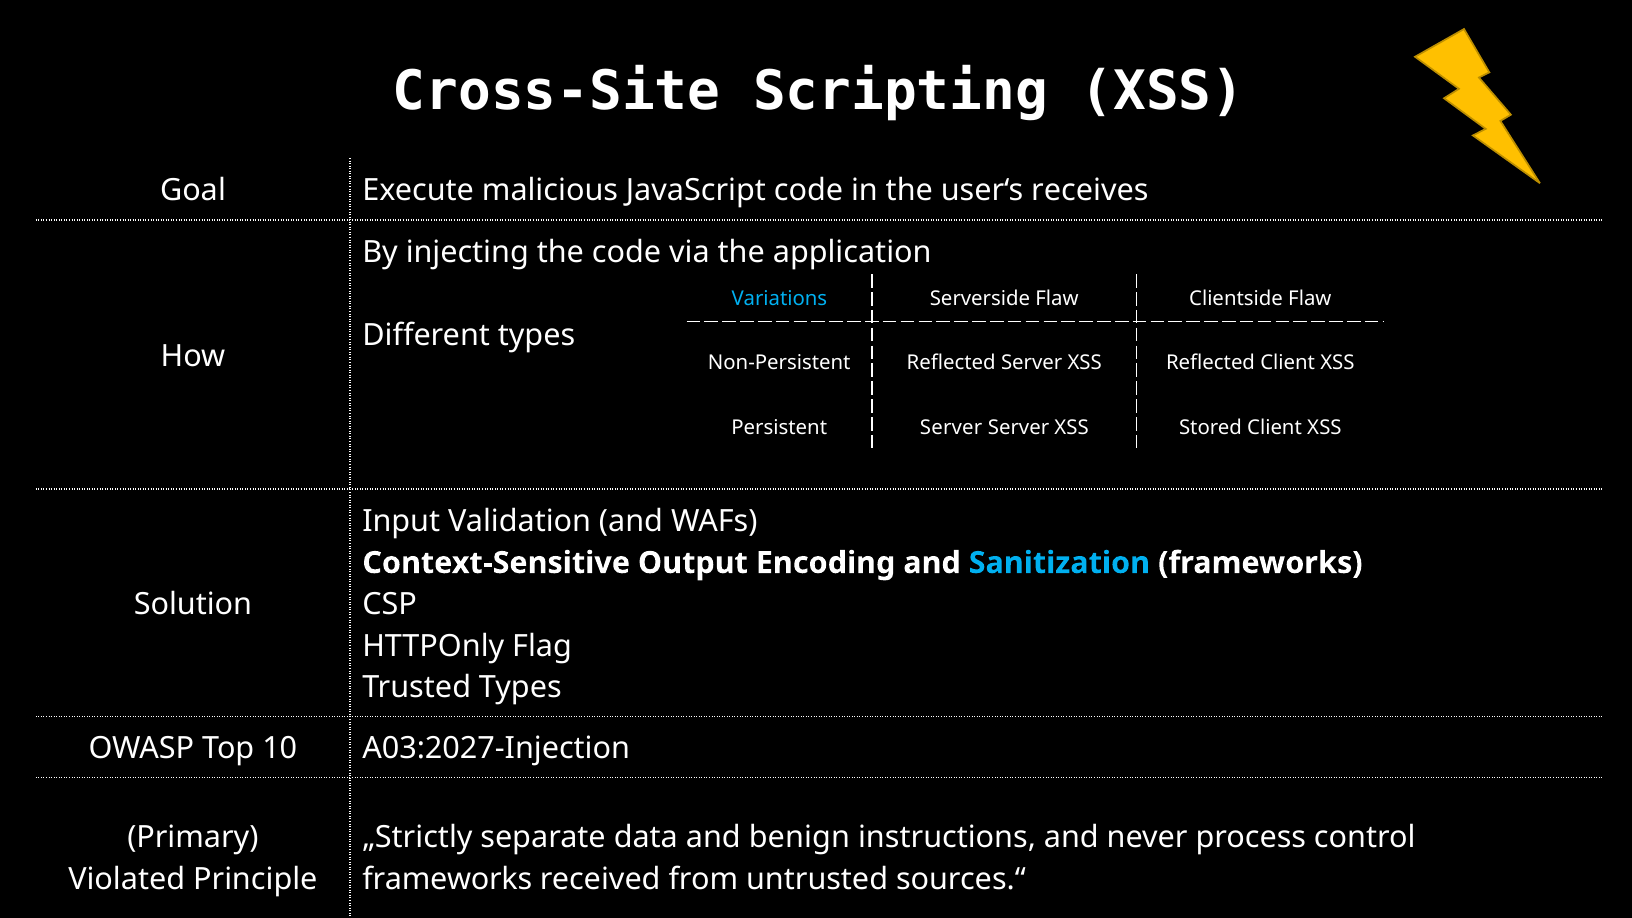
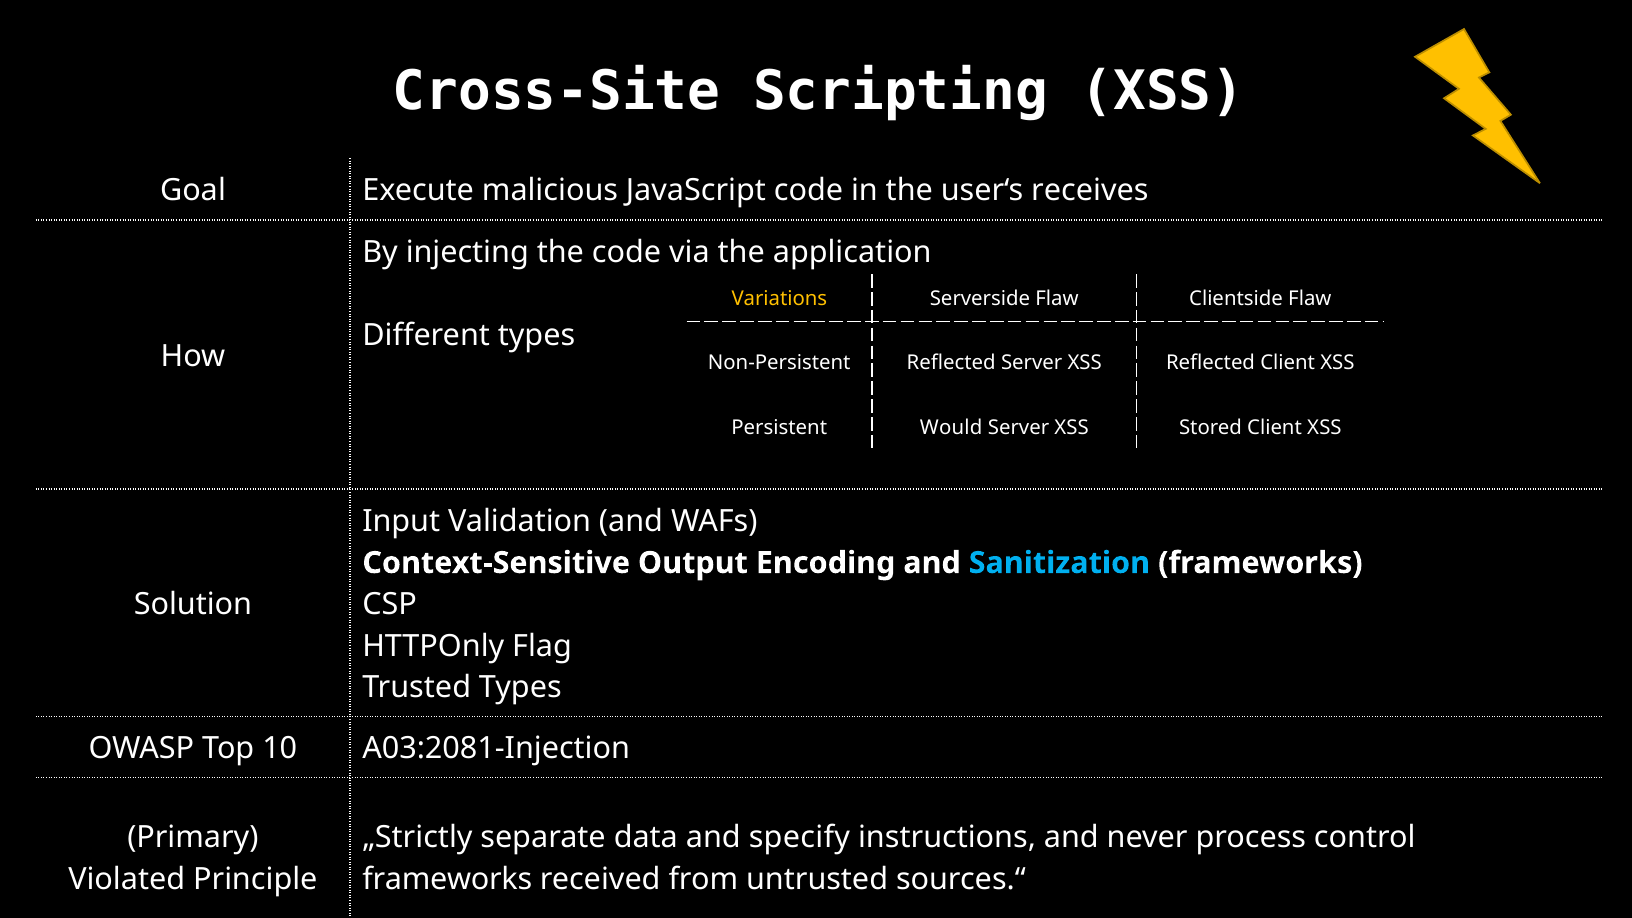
Variations colour: light blue -> yellow (779, 299)
Persistent Server: Server -> Would (951, 428)
A03:2027-Injection: A03:2027-Injection -> A03:2081-Injection (496, 749)
benign: benign -> specify (799, 838)
